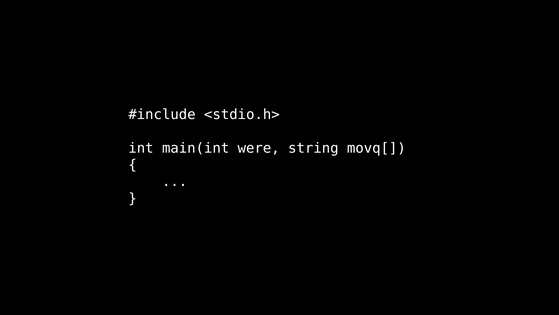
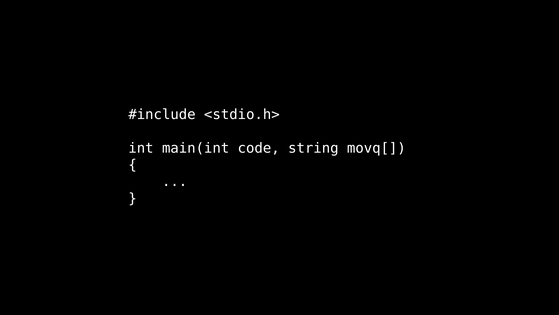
were: were -> code (259, 148)
